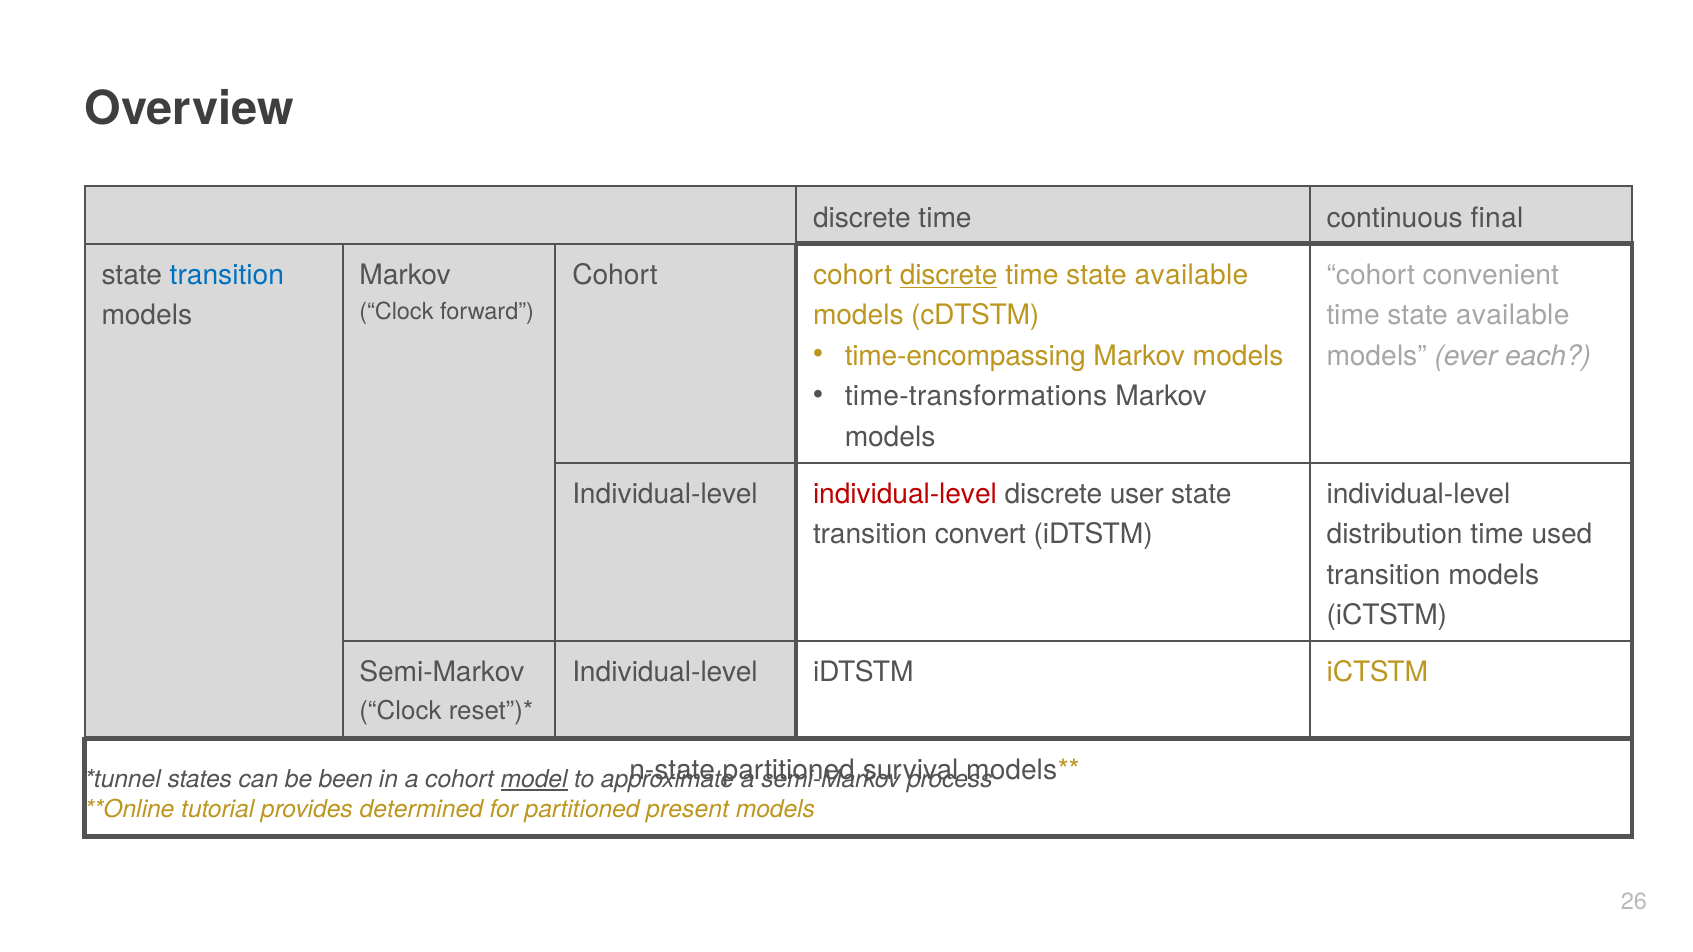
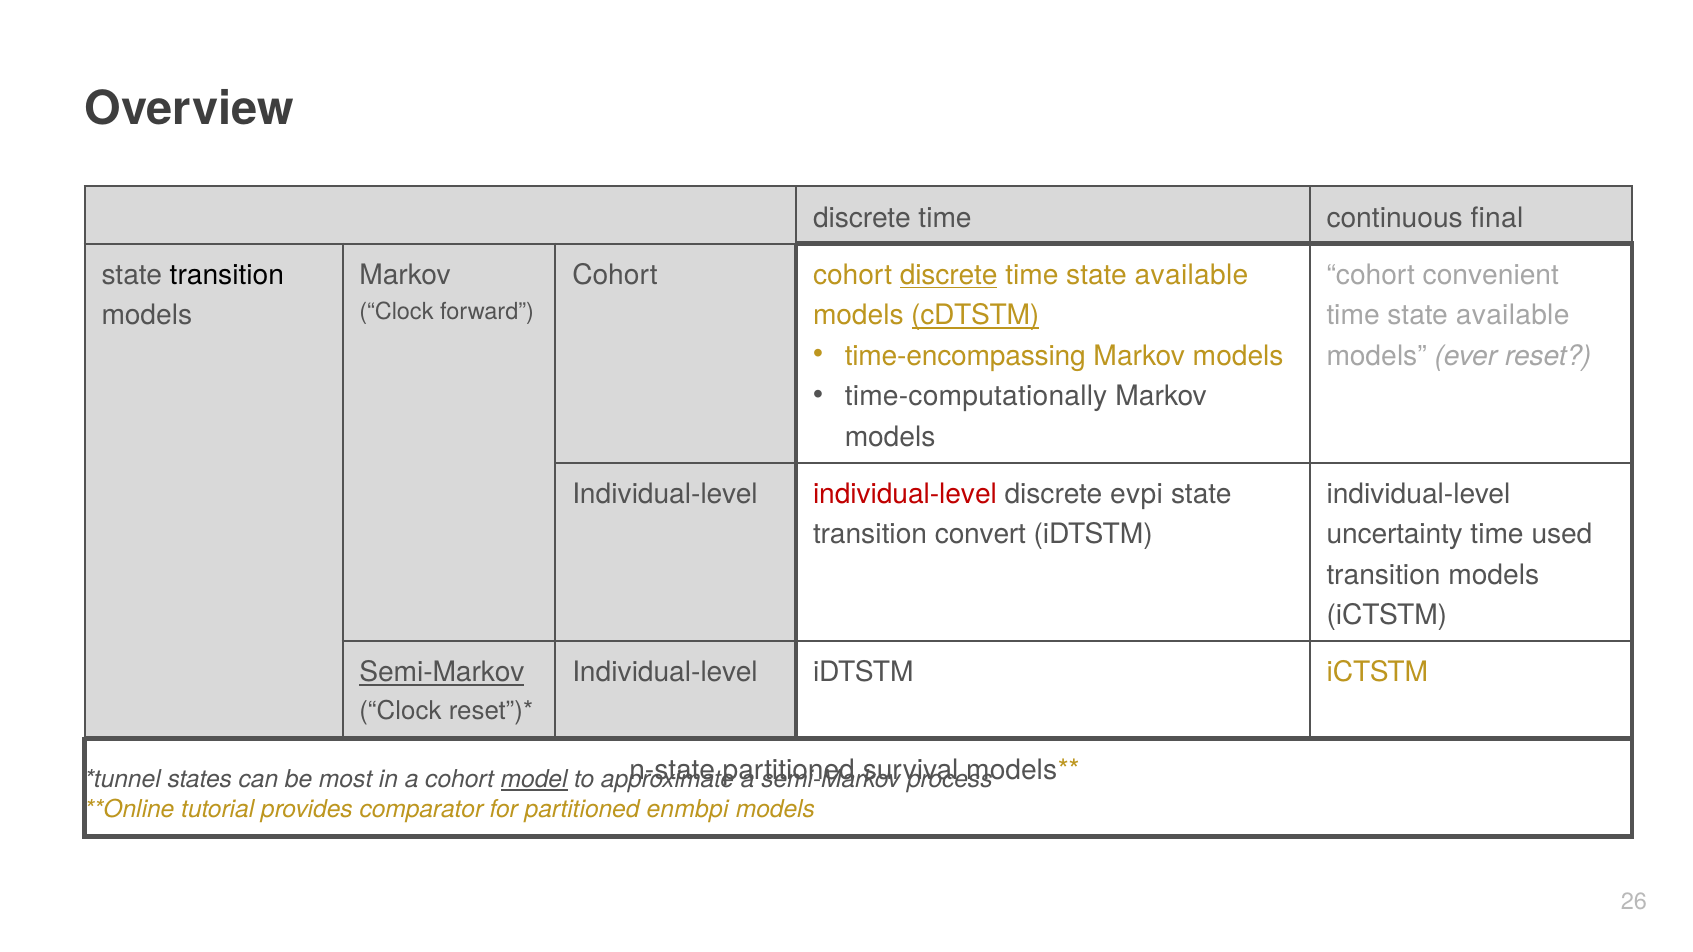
transition colour: blue -> black (227, 275)
cDTSTM underline: none -> present (975, 316)
each: each -> reset (1548, 356)
time-transformations: time-transformations -> time-computationally (976, 397)
user: user -> evpi (1136, 494)
distribution: distribution -> uncertainty (1395, 535)
Semi-Markov underline: none -> present (442, 673)
been: been -> most (346, 780)
determined: determined -> comparator (421, 810)
present: present -> enmbpi (688, 810)
